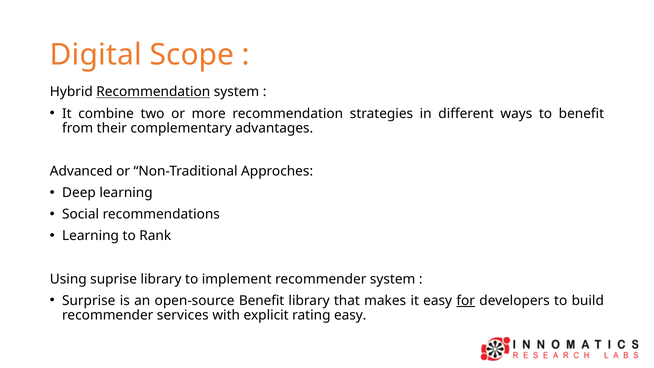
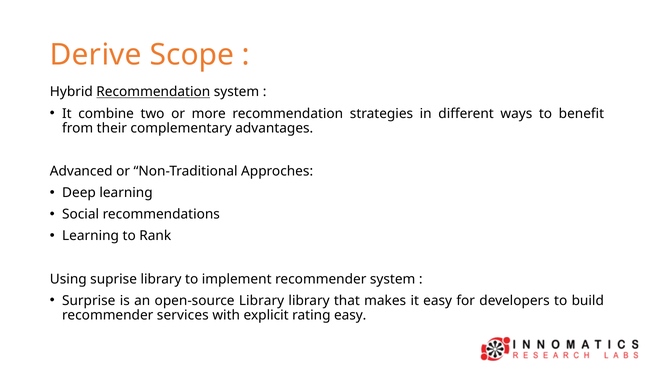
Digital: Digital -> Derive (96, 55)
open-source Benefit: Benefit -> Library (262, 300)
for underline: present -> none (466, 300)
